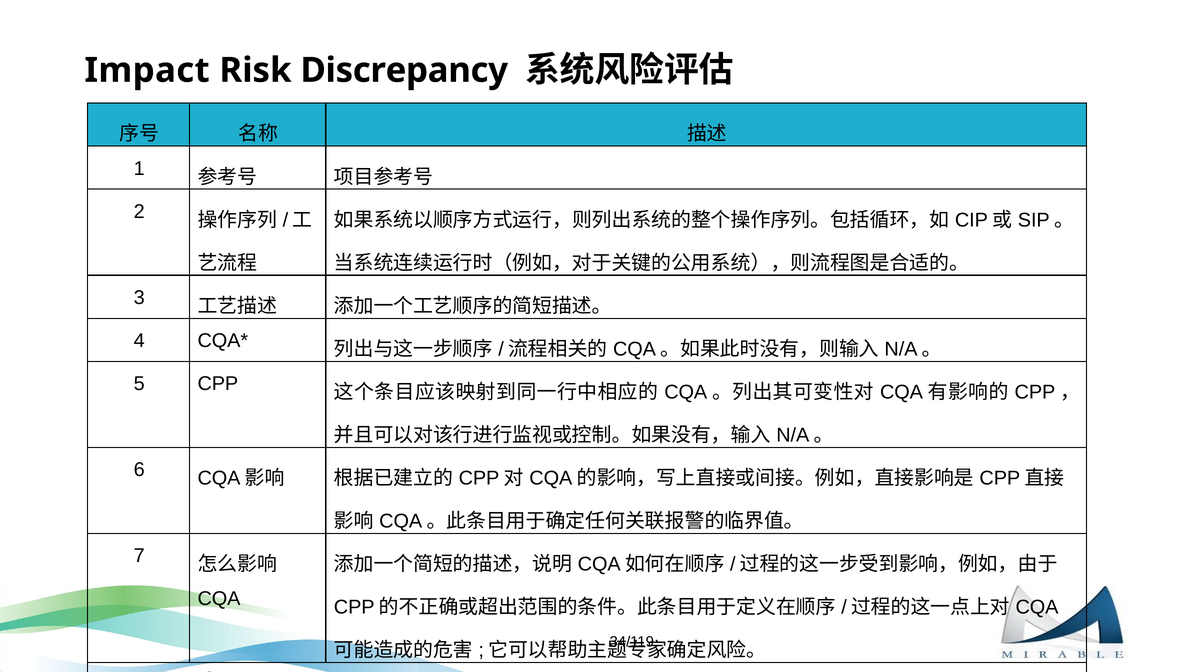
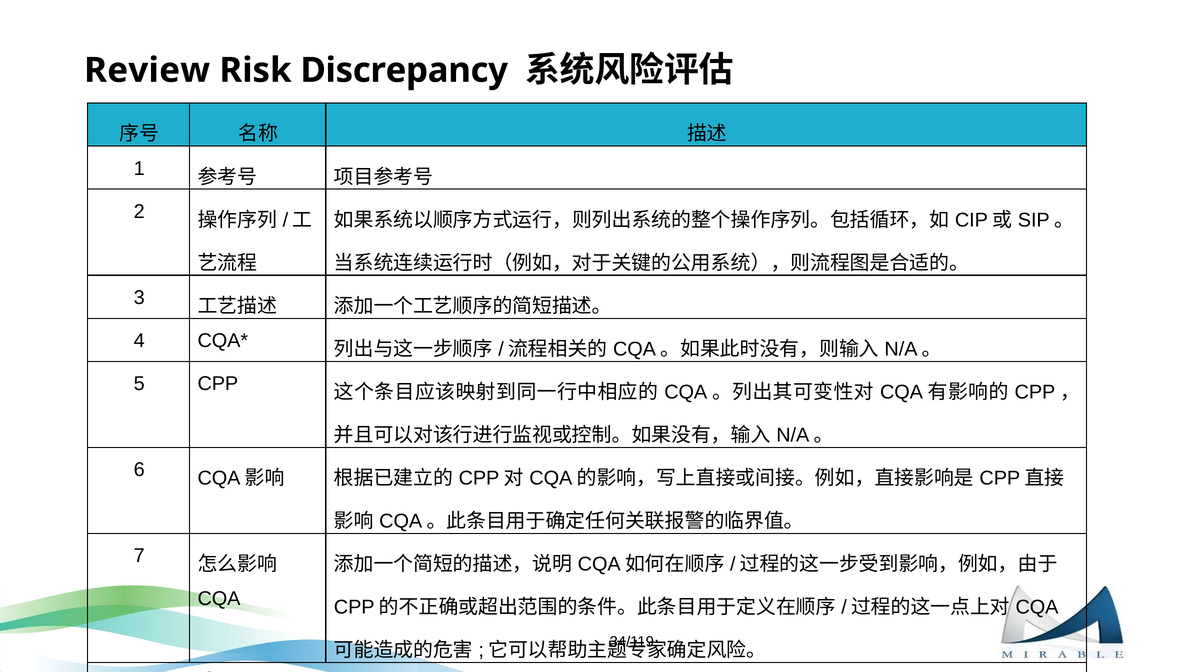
Impact: Impact -> Review (147, 70)
